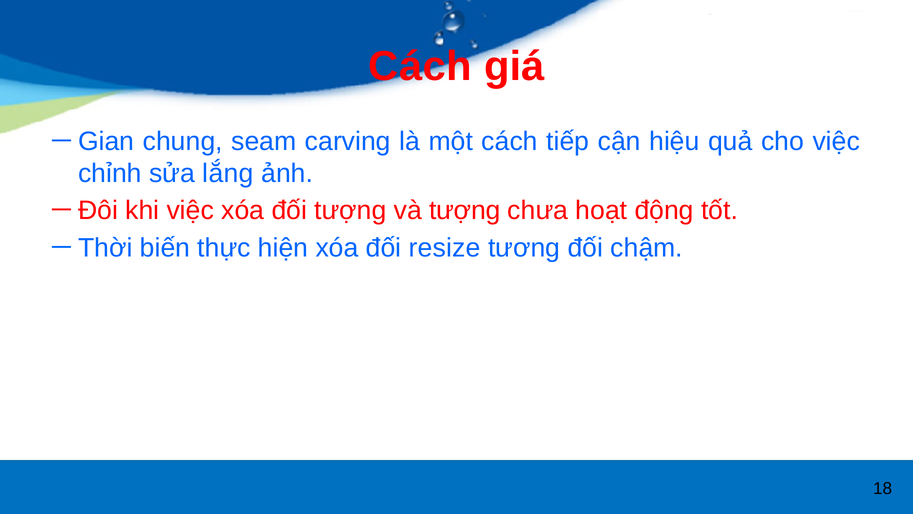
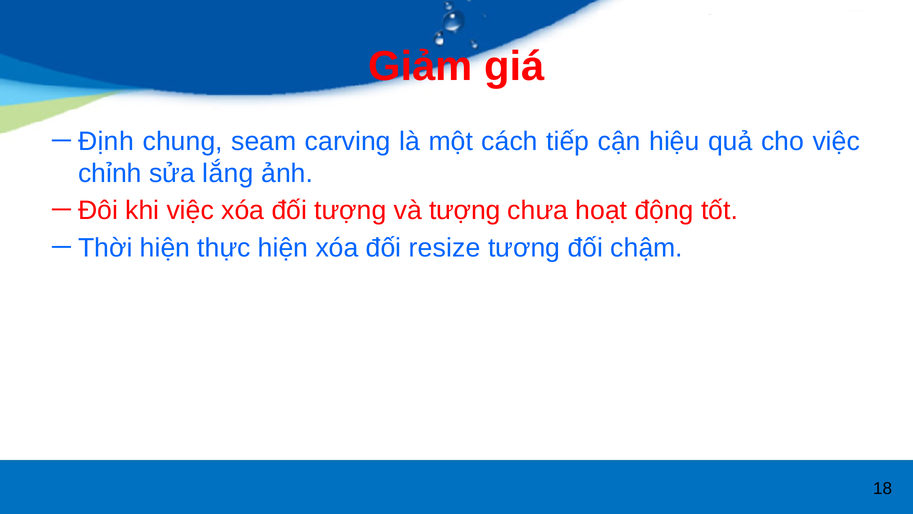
Cách: Cách -> Giảm (420, 66)
Gian: Gian -> Định (106, 141)
Thời biến: biến -> hiện (165, 248)
